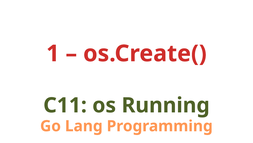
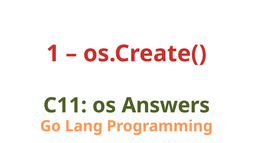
Running: Running -> Answers (166, 105)
